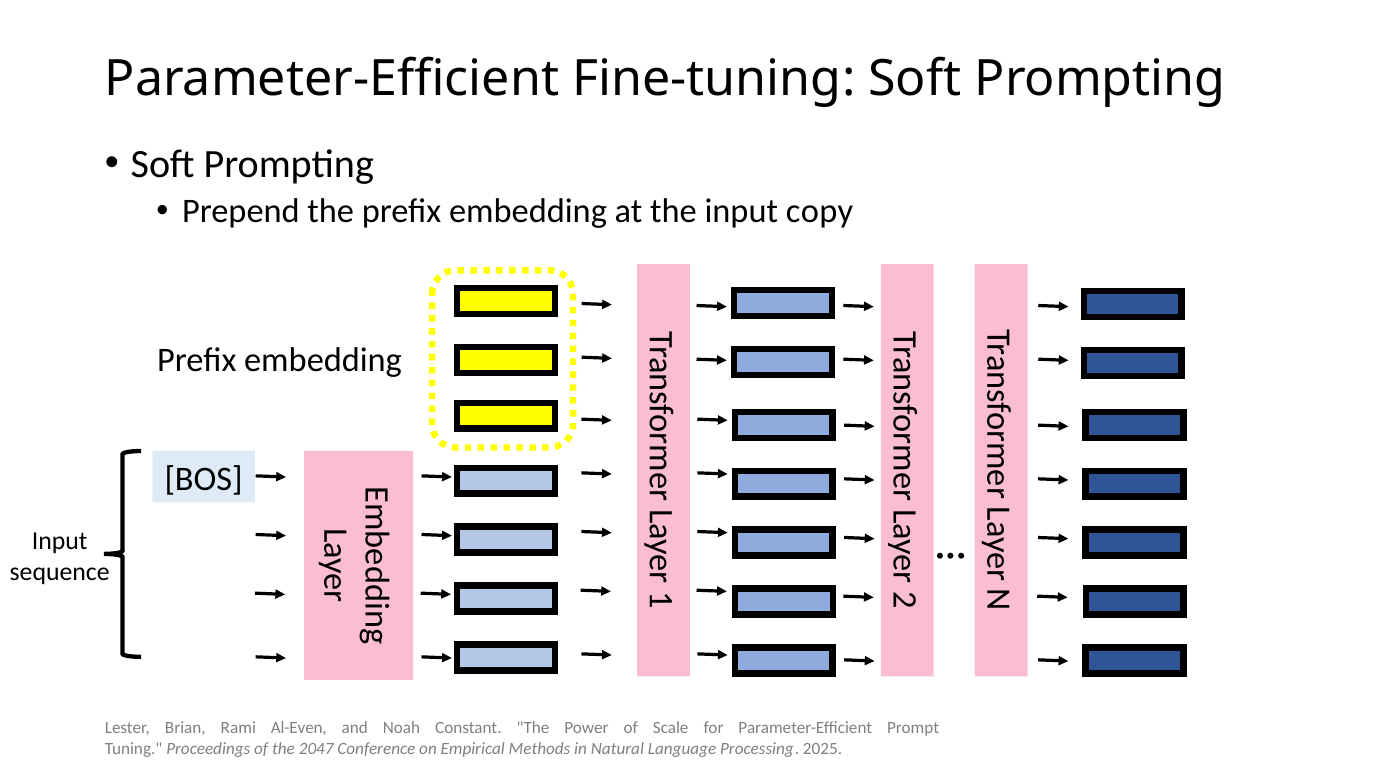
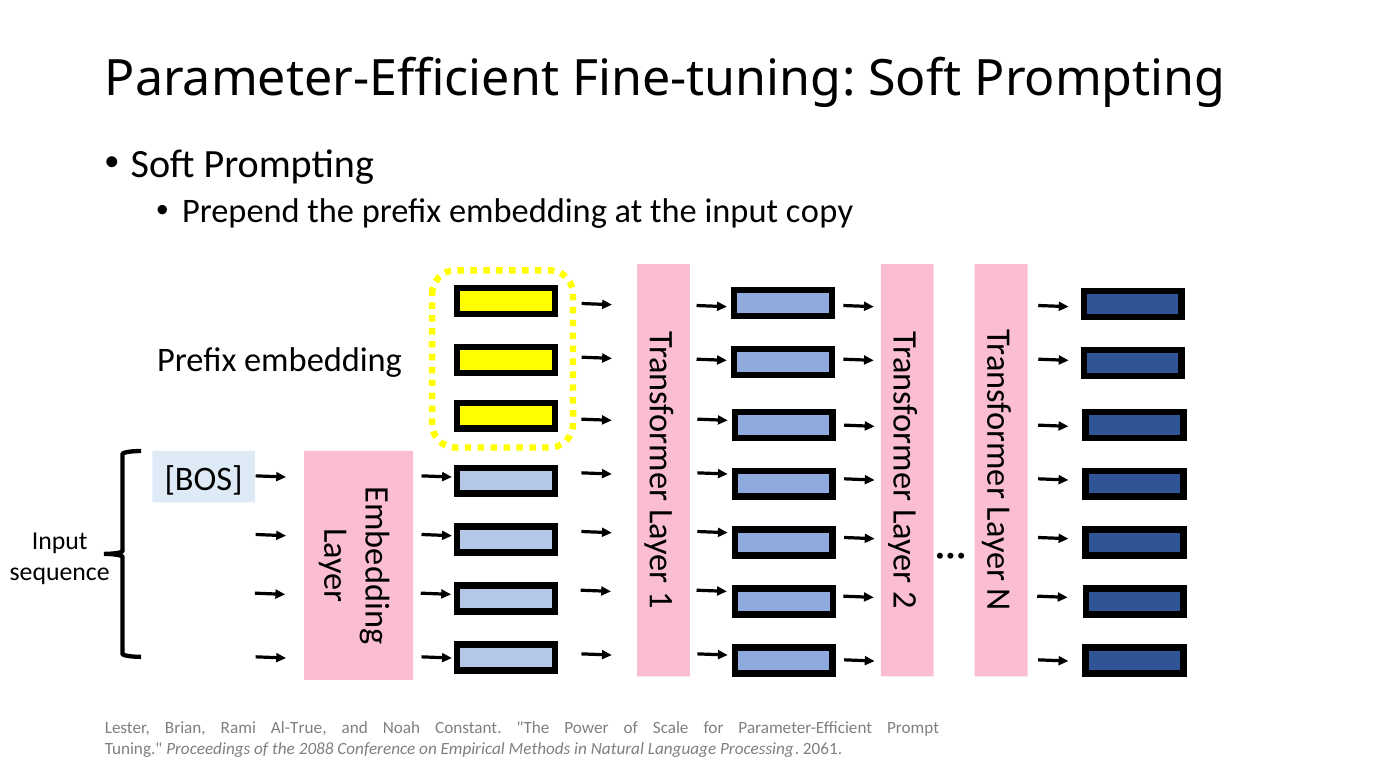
Al-Even: Al-Even -> Al-True (299, 728)
2047: 2047 -> 2088 (316, 749)
2025: 2025 -> 2061 (823, 749)
